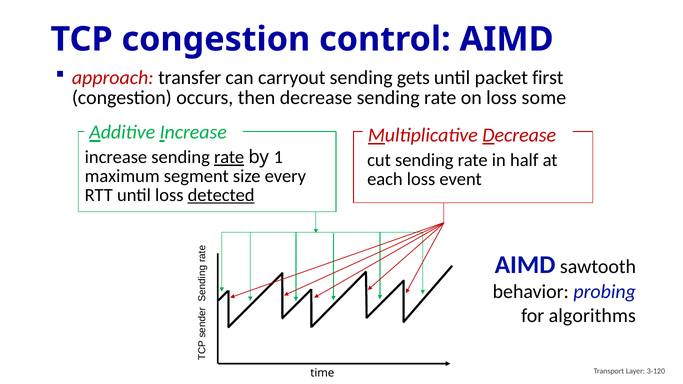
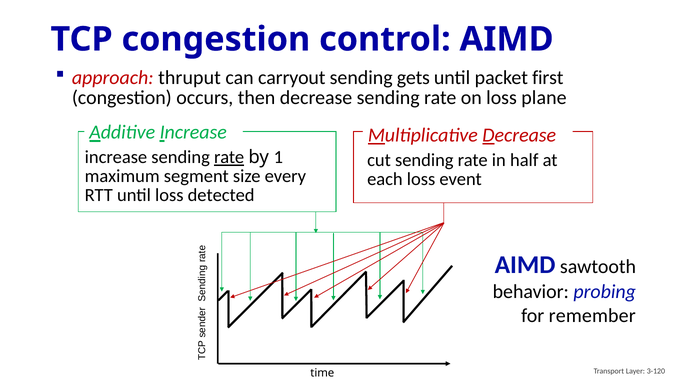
transfer: transfer -> thruput (190, 78)
some: some -> plane (544, 98)
detected underline: present -> none (221, 195)
algorithms: algorithms -> remember (592, 316)
